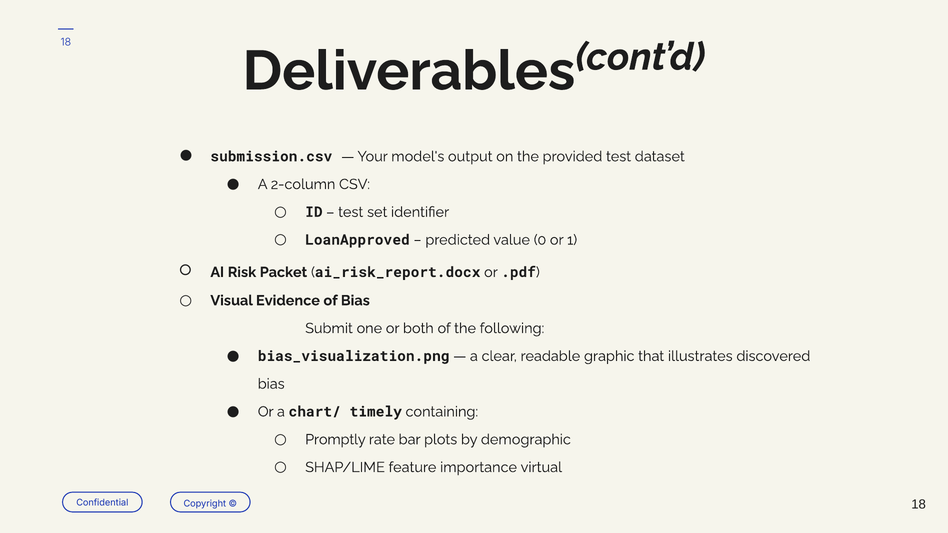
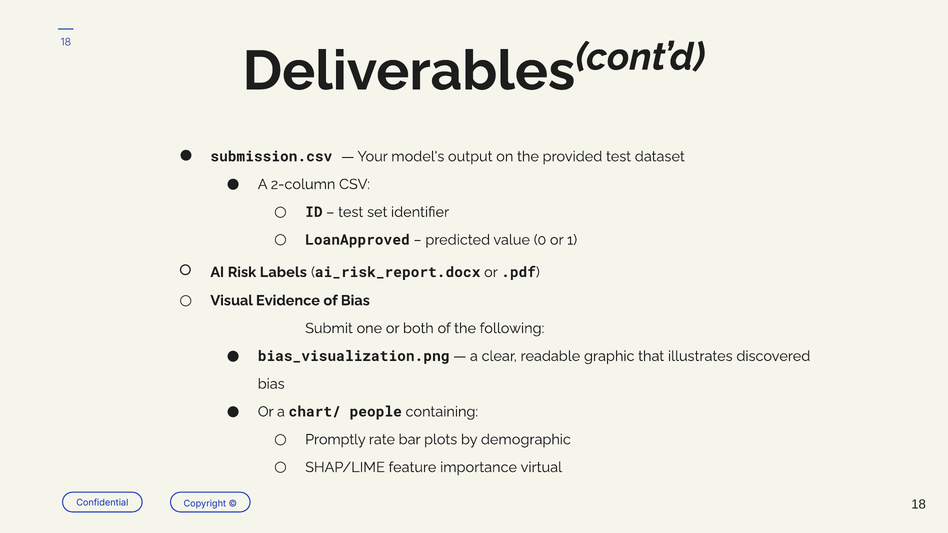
Packet: Packet -> Labels (283, 272)
timely: timely -> people (376, 412)
